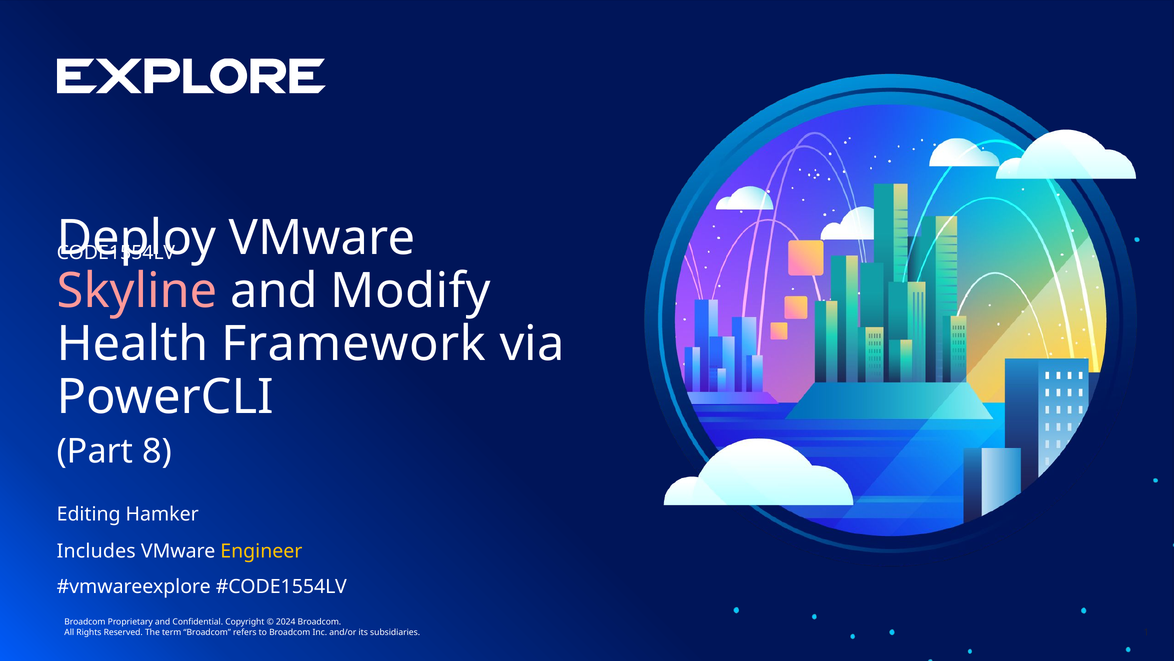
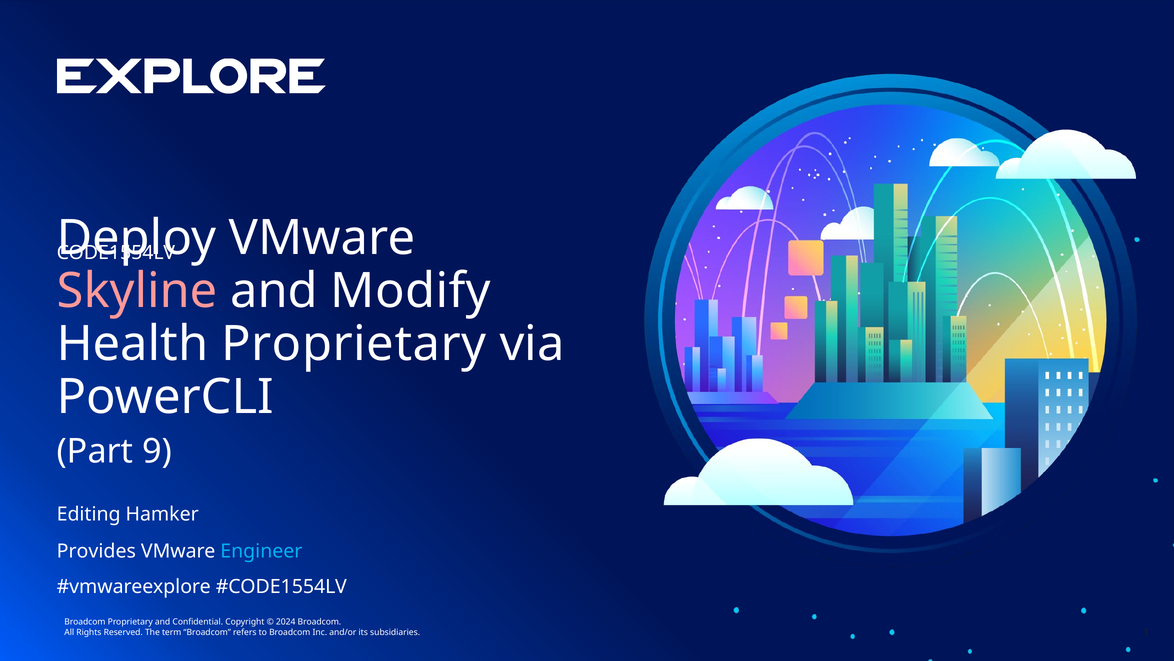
Health Framework: Framework -> Proprietary (354, 344)
8: 8 -> 9 (157, 451)
Includes: Includes -> Provides (96, 551)
Engineer colour: yellow -> light blue (261, 551)
